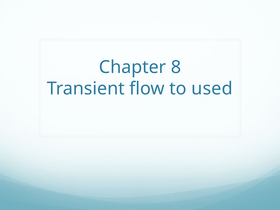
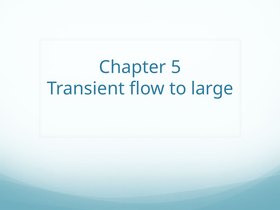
8: 8 -> 5 (176, 67)
used: used -> large (212, 89)
